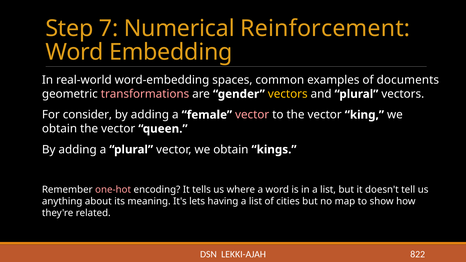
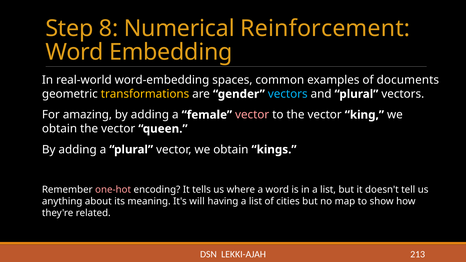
7: 7 -> 8 (109, 28)
transformations colour: pink -> yellow (145, 94)
vectors colour: yellow -> light blue (288, 94)
consider: consider -> amazing (87, 115)
lets: lets -> will (197, 202)
822: 822 -> 213 (418, 254)
